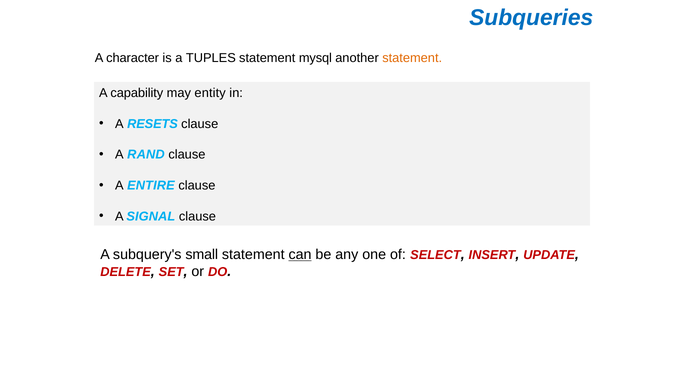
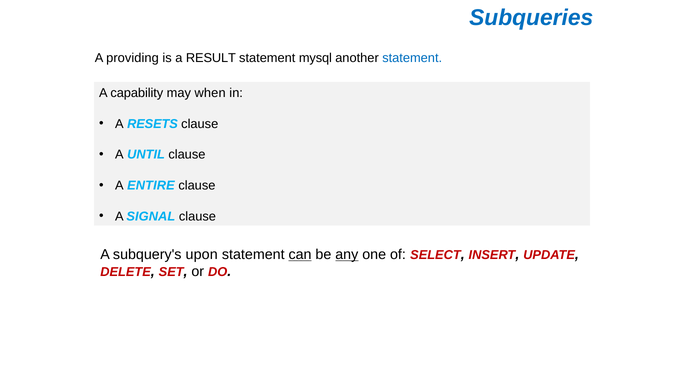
character: character -> providing (132, 58)
TUPLES: TUPLES -> RESULT (211, 58)
statement colour: orange -> blue (412, 58)
entity: entity -> when (210, 93)
RAND: RAND -> UNTIL (146, 155)
small: small -> upon (202, 255)
any underline: none -> present (347, 255)
